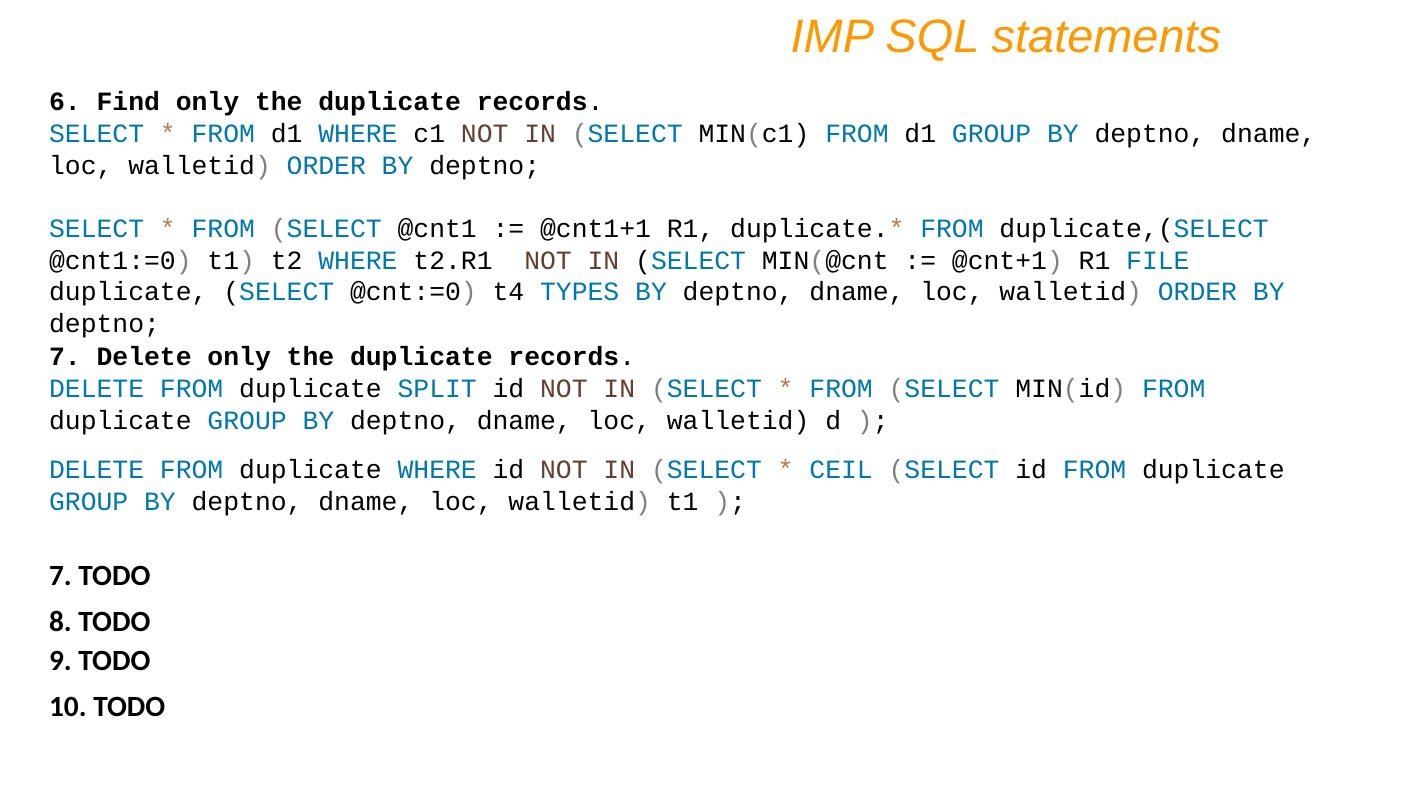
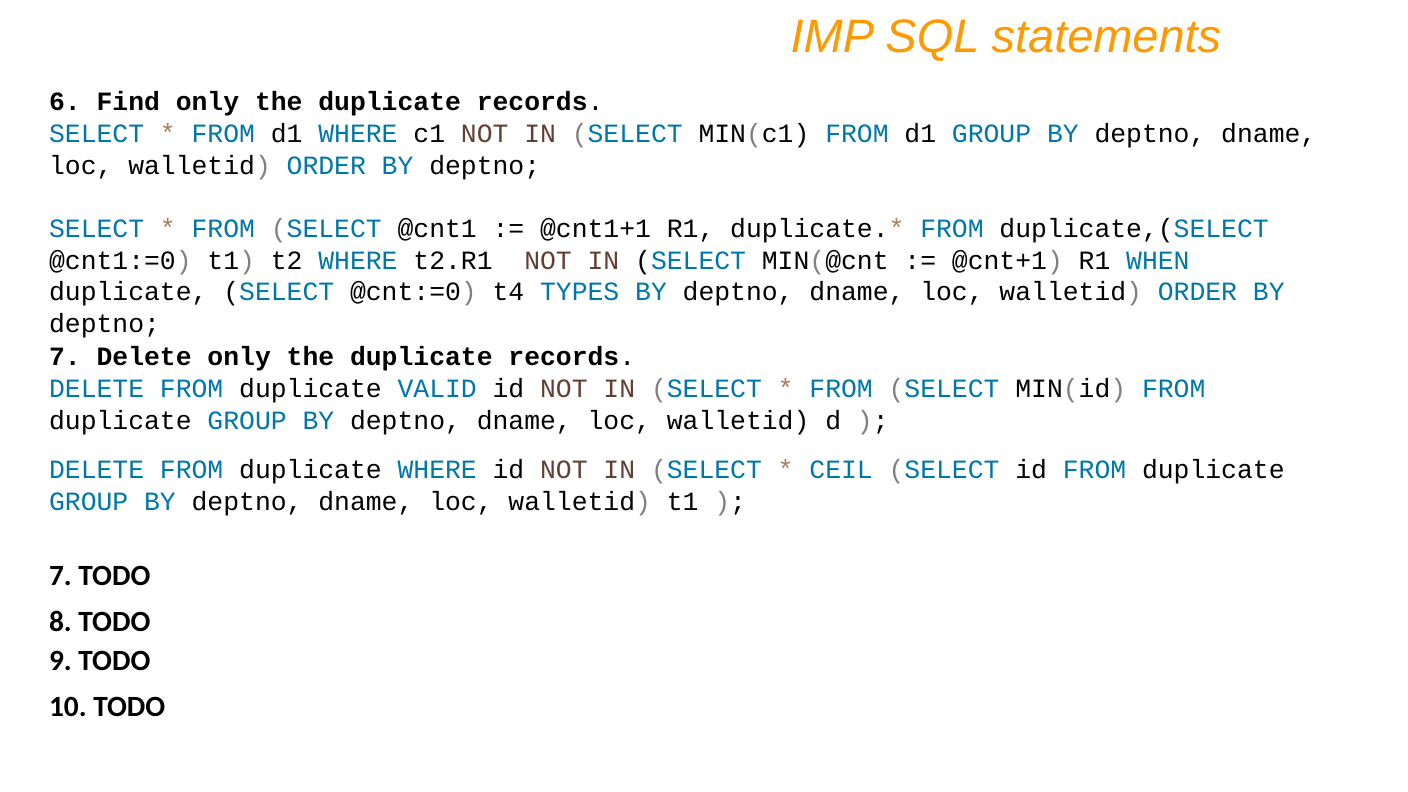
FILE: FILE -> WHEN (1158, 260)
SPLIT: SPLIT -> VALID (437, 389)
